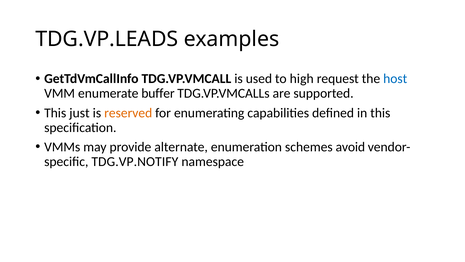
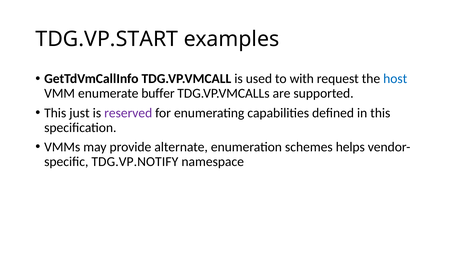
TDG.VP.LEADS: TDG.VP.LEADS -> TDG.VP.START (107, 39)
high: high -> with (302, 79)
reserved colour: orange -> purple (128, 113)
avoid: avoid -> helps (350, 147)
